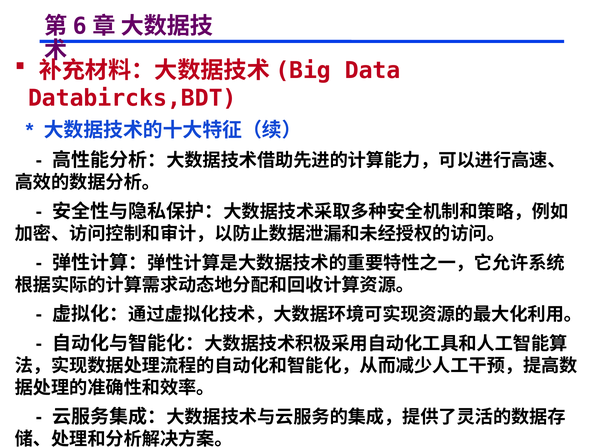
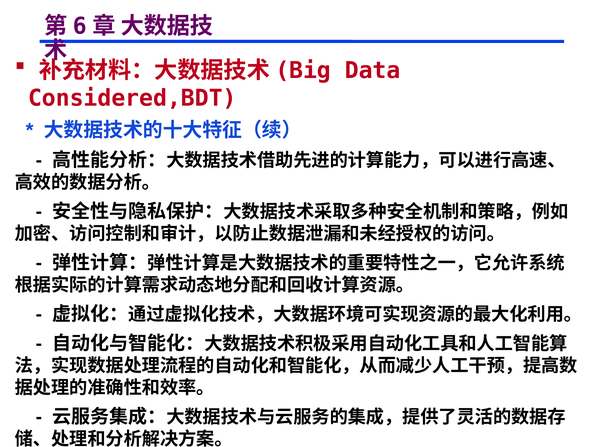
Databircks,BDT: Databircks,BDT -> Considered,BDT (132, 98)
